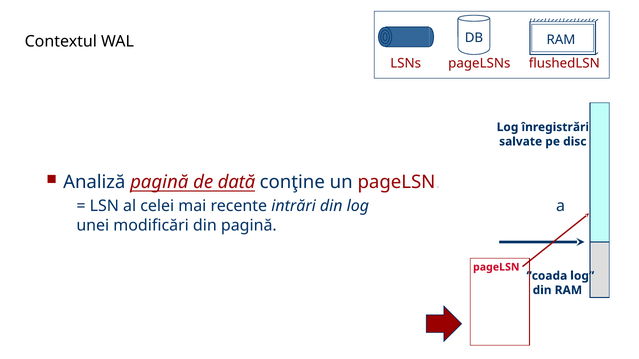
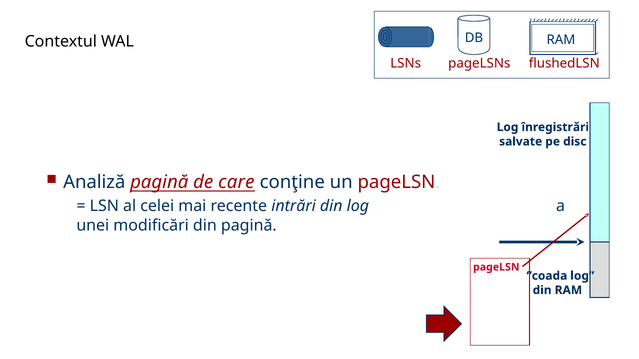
dată: dată -> care (236, 183)
